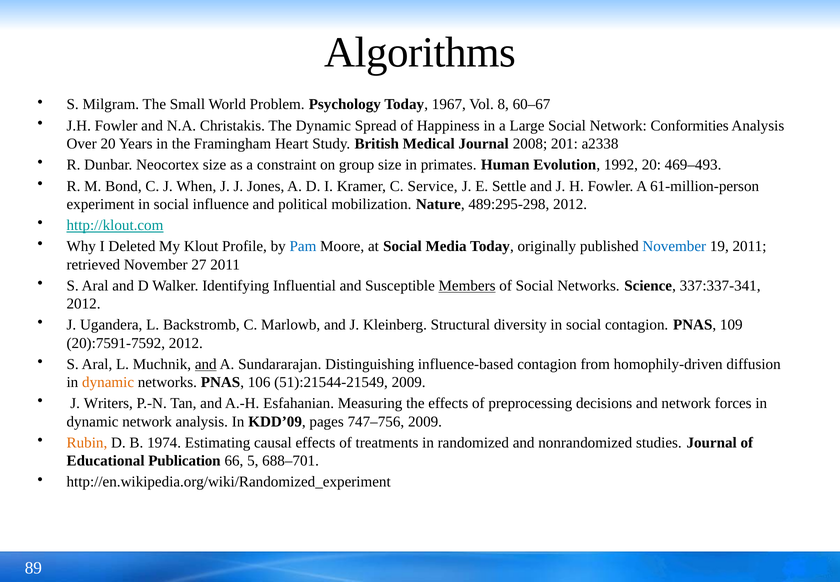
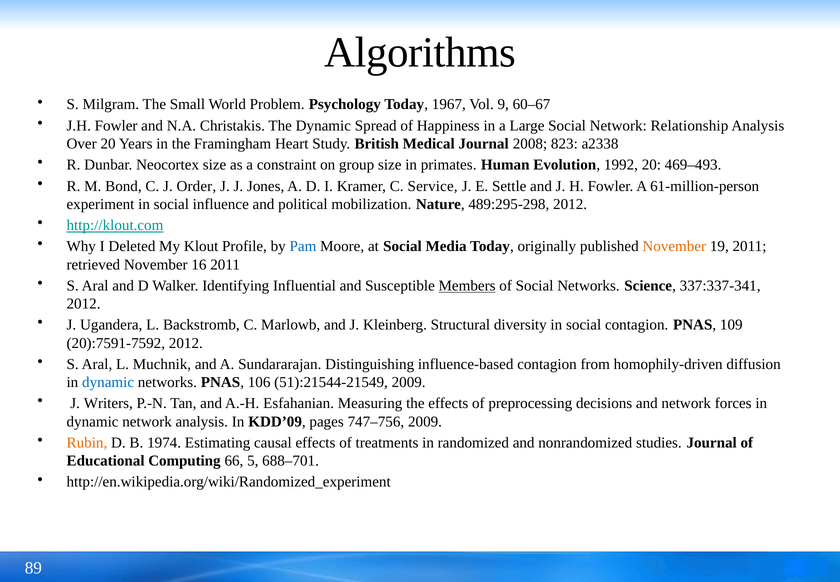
8: 8 -> 9 (503, 104)
Conformities: Conformities -> Relationship (689, 126)
201: 201 -> 823 (564, 144)
When: When -> Order (196, 186)
November colour: blue -> orange (674, 246)
27: 27 -> 16 (199, 264)
and underline: present -> none (206, 364)
dynamic colour: orange -> blue (108, 382)
Publication: Publication -> Computing (184, 460)
